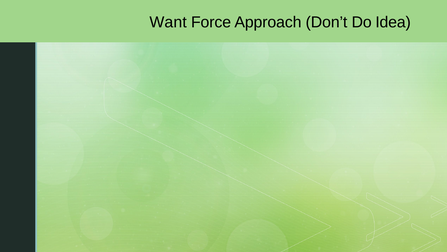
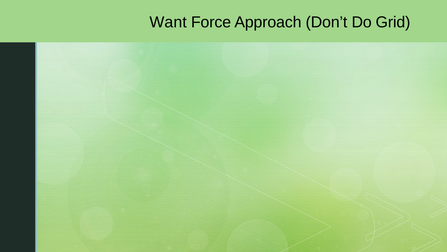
Idea: Idea -> Grid (393, 22)
